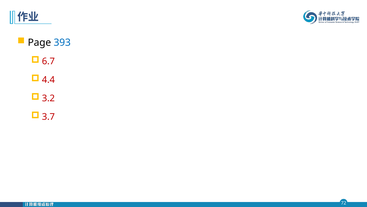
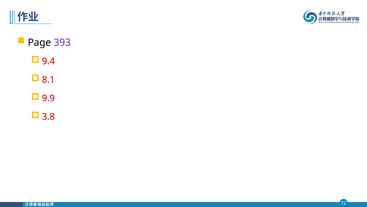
393 colour: blue -> purple (62, 42)
6.7: 6.7 -> 9.4 (48, 61)
4.4: 4.4 -> 8.1 (48, 80)
3.2: 3.2 -> 9.9 (48, 98)
3.7: 3.7 -> 3.8 (48, 116)
